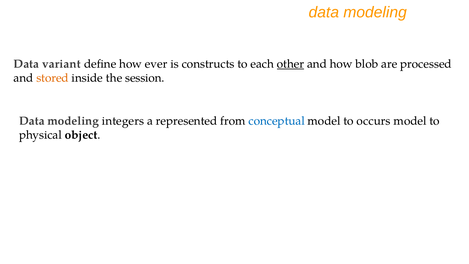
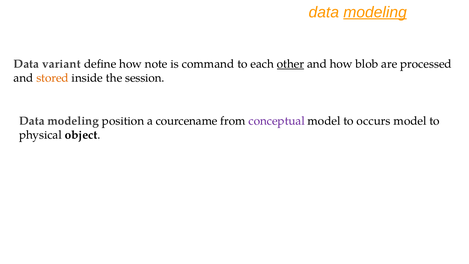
modeling underline: none -> present (375, 12)
ever: ever -> note (156, 64)
constructs: constructs -> command (208, 64)
integers: integers -> position (123, 121)
represented: represented -> courcename (187, 121)
conceptual colour: blue -> purple (277, 121)
